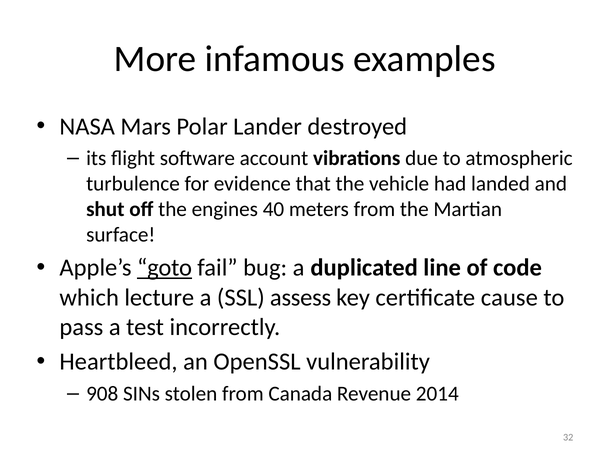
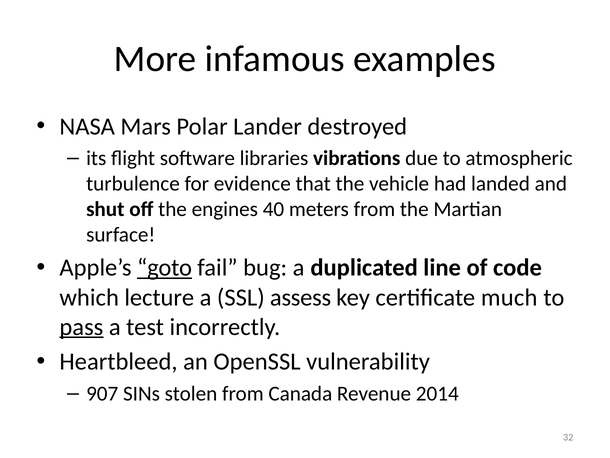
account: account -> libraries (274, 158)
cause: cause -> much (509, 297)
pass underline: none -> present (81, 327)
908: 908 -> 907 (102, 393)
